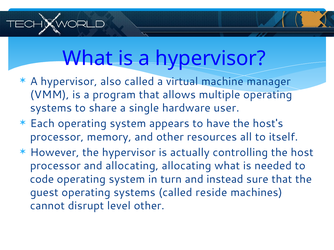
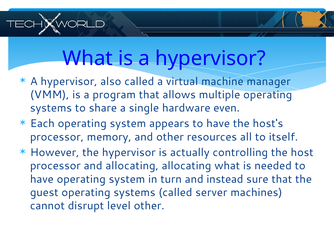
user: user -> even (227, 108)
code: code -> have (42, 179)
reside: reside -> server (211, 193)
